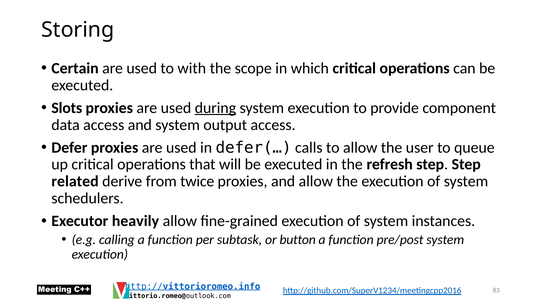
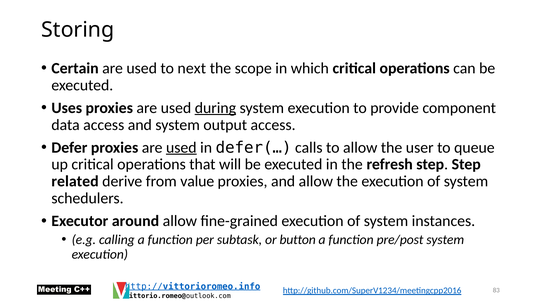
with: with -> next (192, 68)
Slots: Slots -> Uses (67, 108)
used underline: none -> present (181, 148)
twice: twice -> value (197, 182)
heavily: heavily -> around (136, 221)
